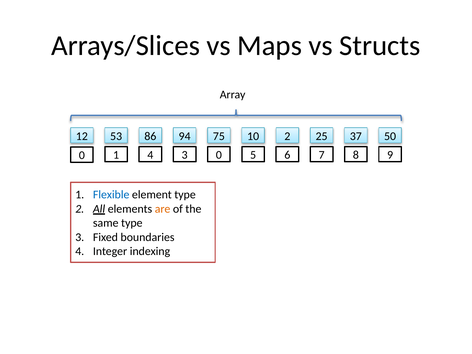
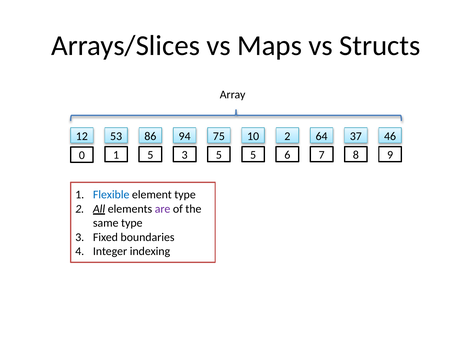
25: 25 -> 64 (322, 136)
50: 50 -> 46 (390, 136)
1 4: 4 -> 5 (150, 155)
3 0: 0 -> 5 (219, 155)
are colour: orange -> purple (163, 209)
